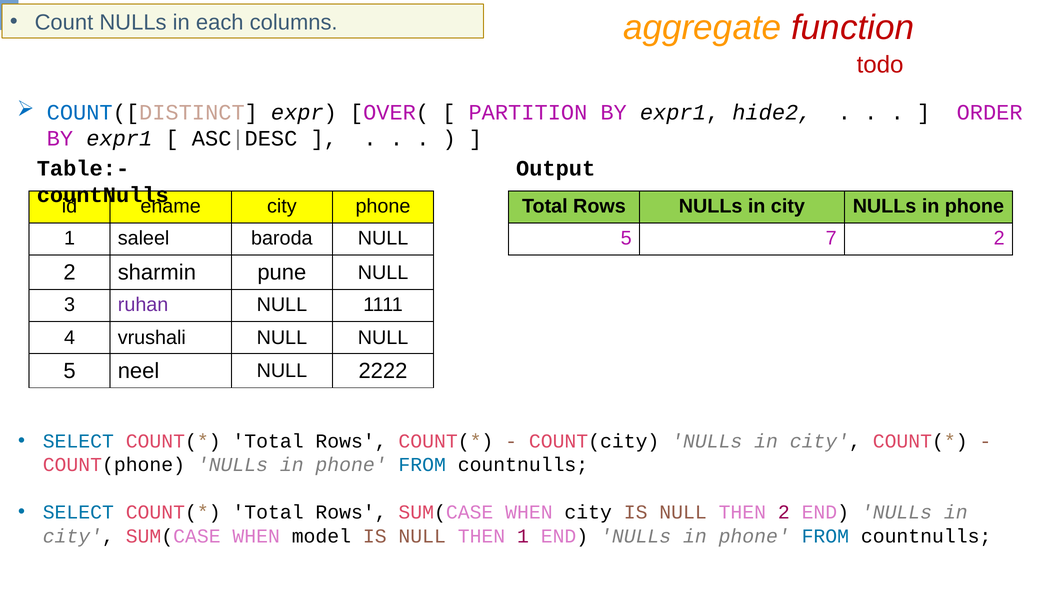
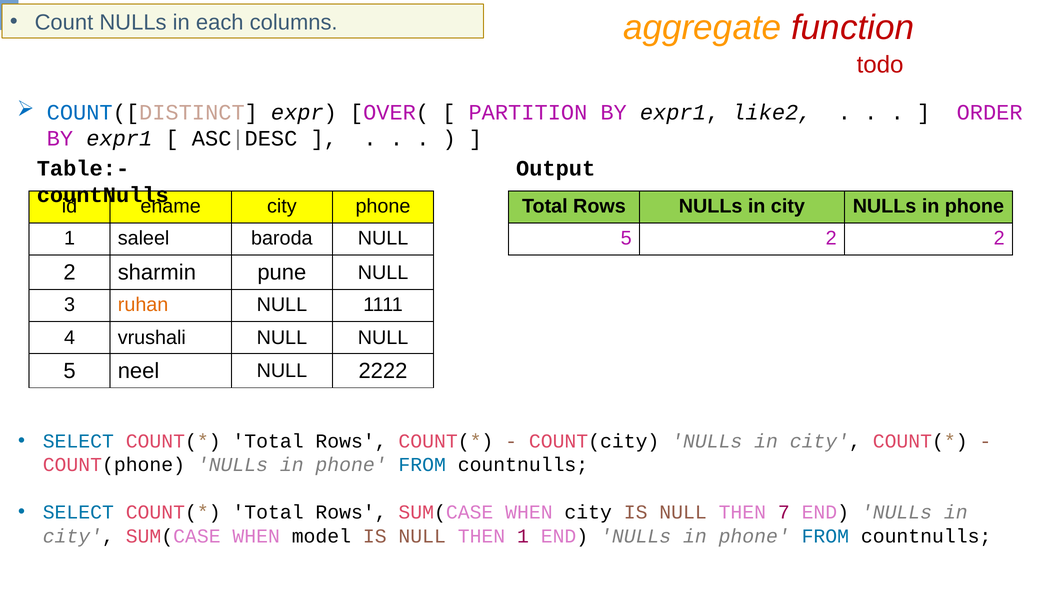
hide2: hide2 -> like2 (772, 112)
5 7: 7 -> 2 (831, 238)
ruhan colour: purple -> orange (143, 305)
THEN 2: 2 -> 7 (784, 512)
